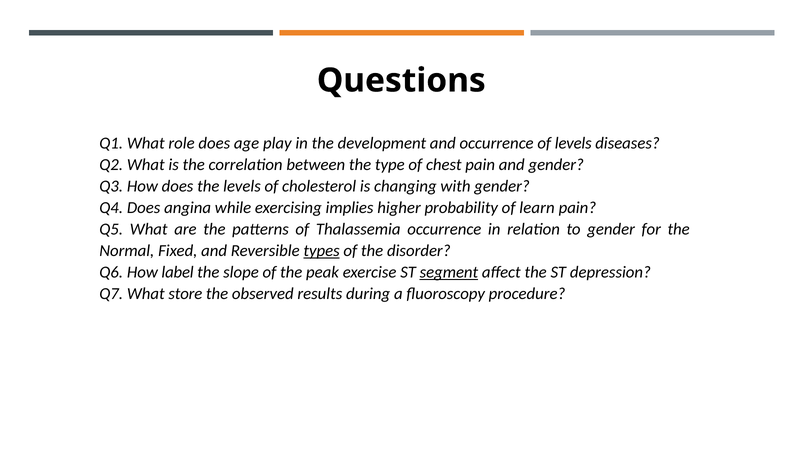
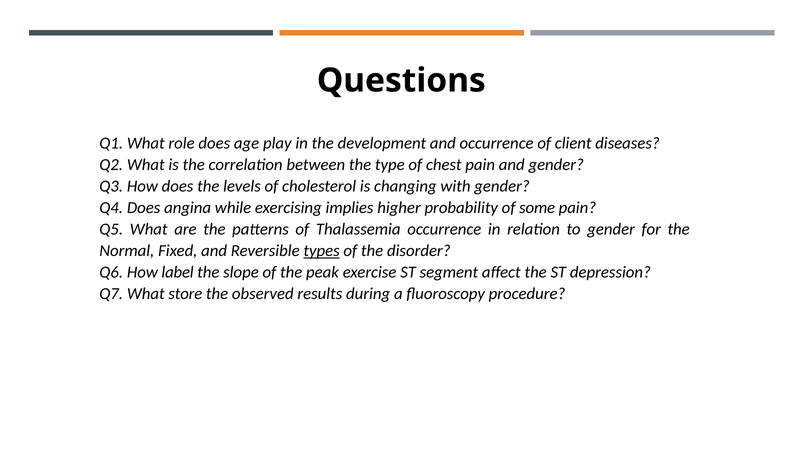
of levels: levels -> client (573, 143)
learn: learn -> some (537, 208)
segment underline: present -> none (449, 272)
